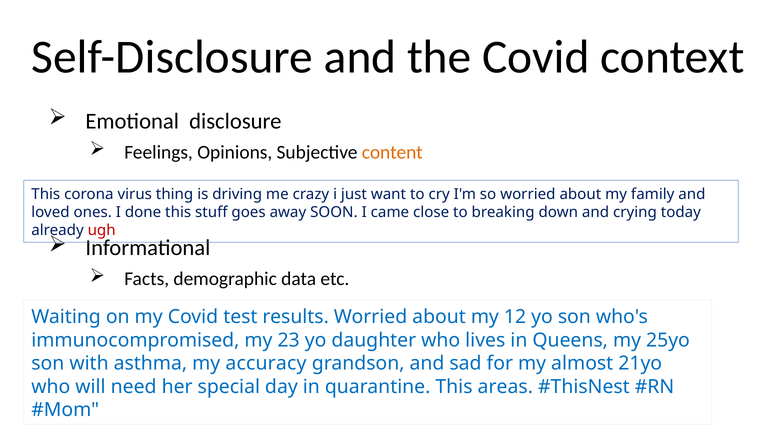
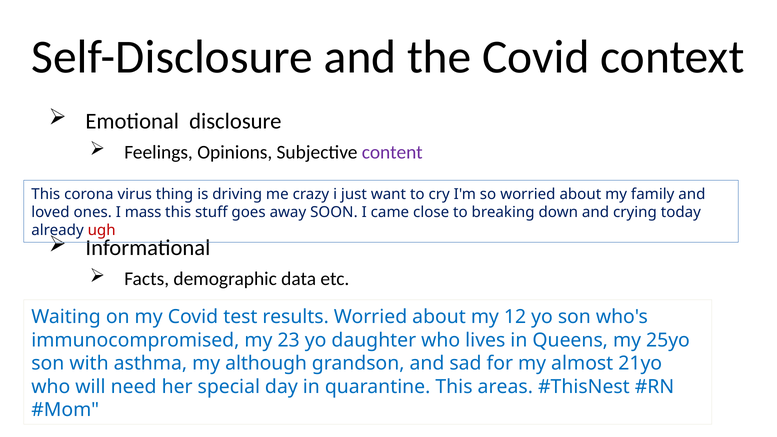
content colour: orange -> purple (392, 152)
done: done -> mass (143, 212)
accuracy: accuracy -> although (266, 363)
